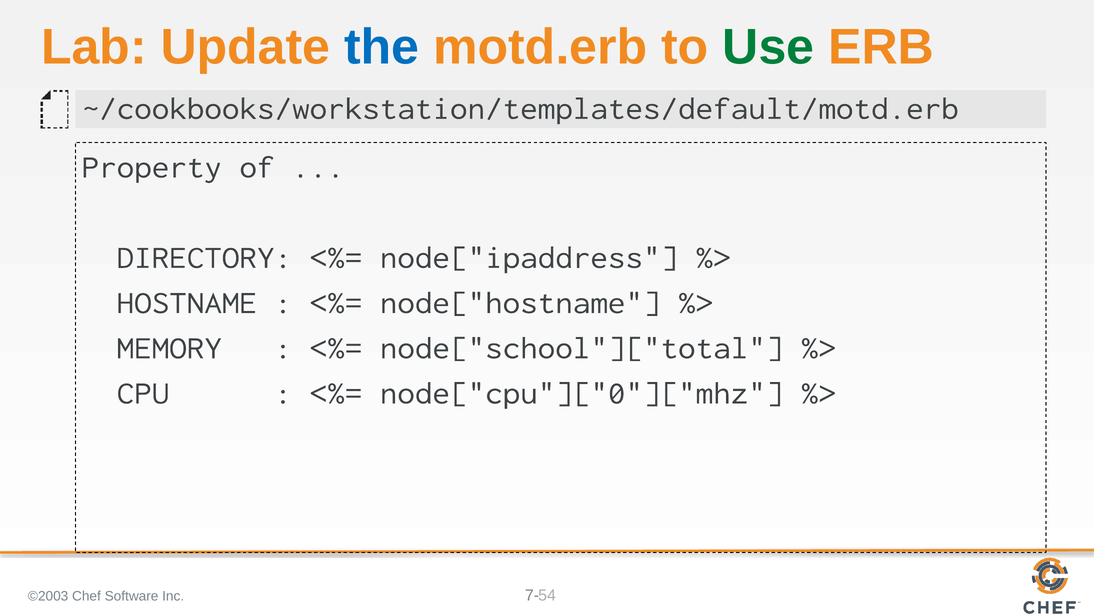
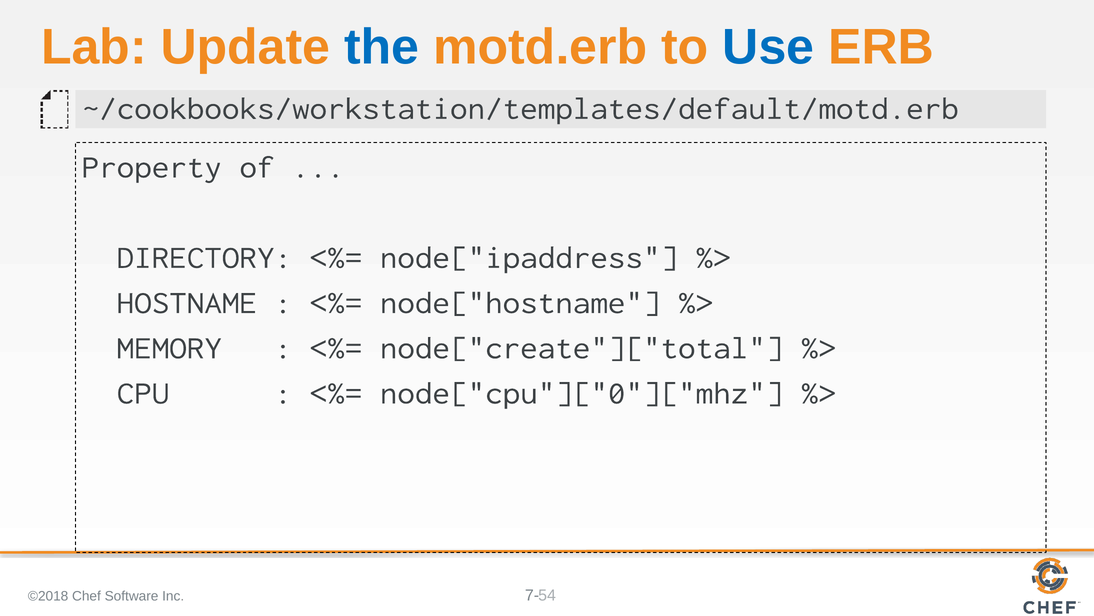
Use colour: green -> blue (768, 47)
node["school"]["total: node["school"]["total -> node["create"]["total (582, 347)
©2003: ©2003 -> ©2018 (48, 595)
